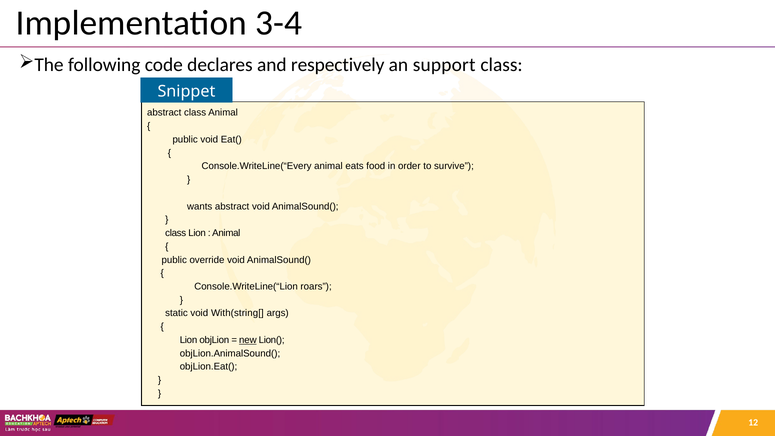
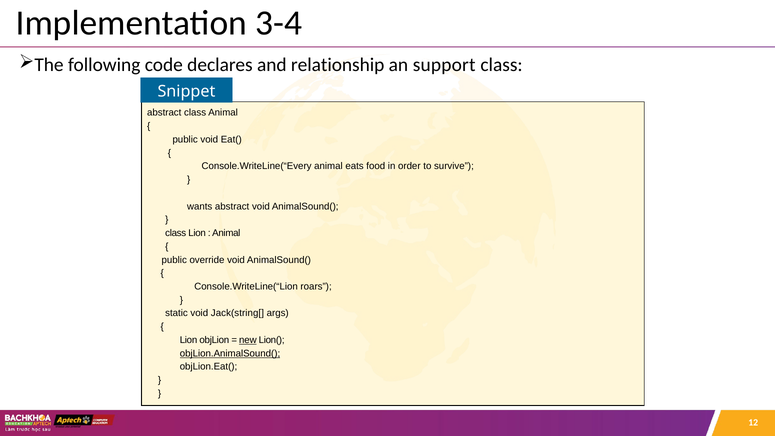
respectively: respectively -> relationship (338, 65)
With(string[: With(string[ -> Jack(string[ (237, 313)
objLion.AnimalSound( underline: none -> present (230, 353)
